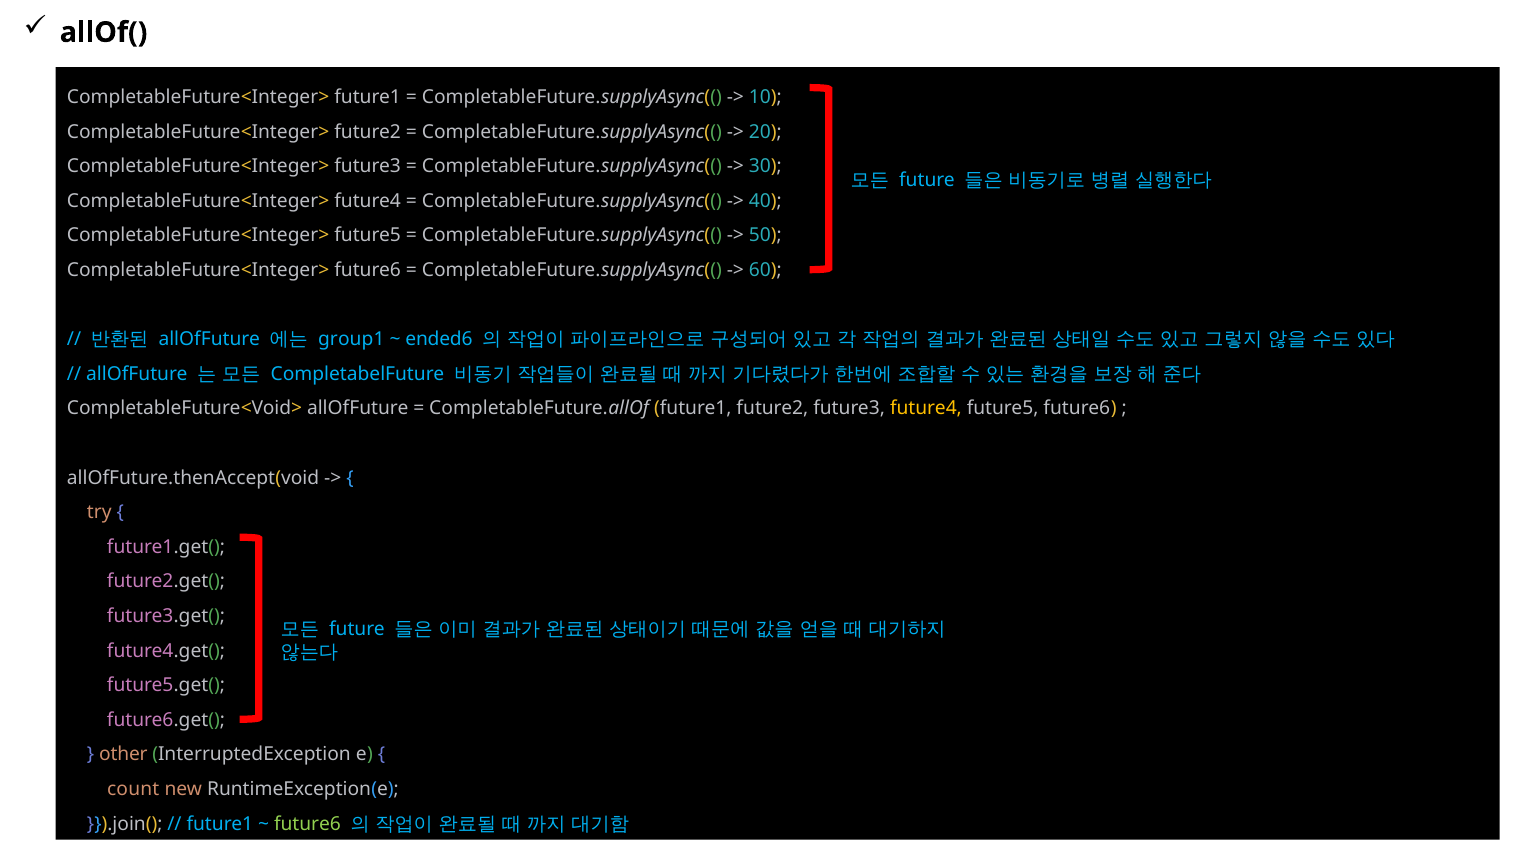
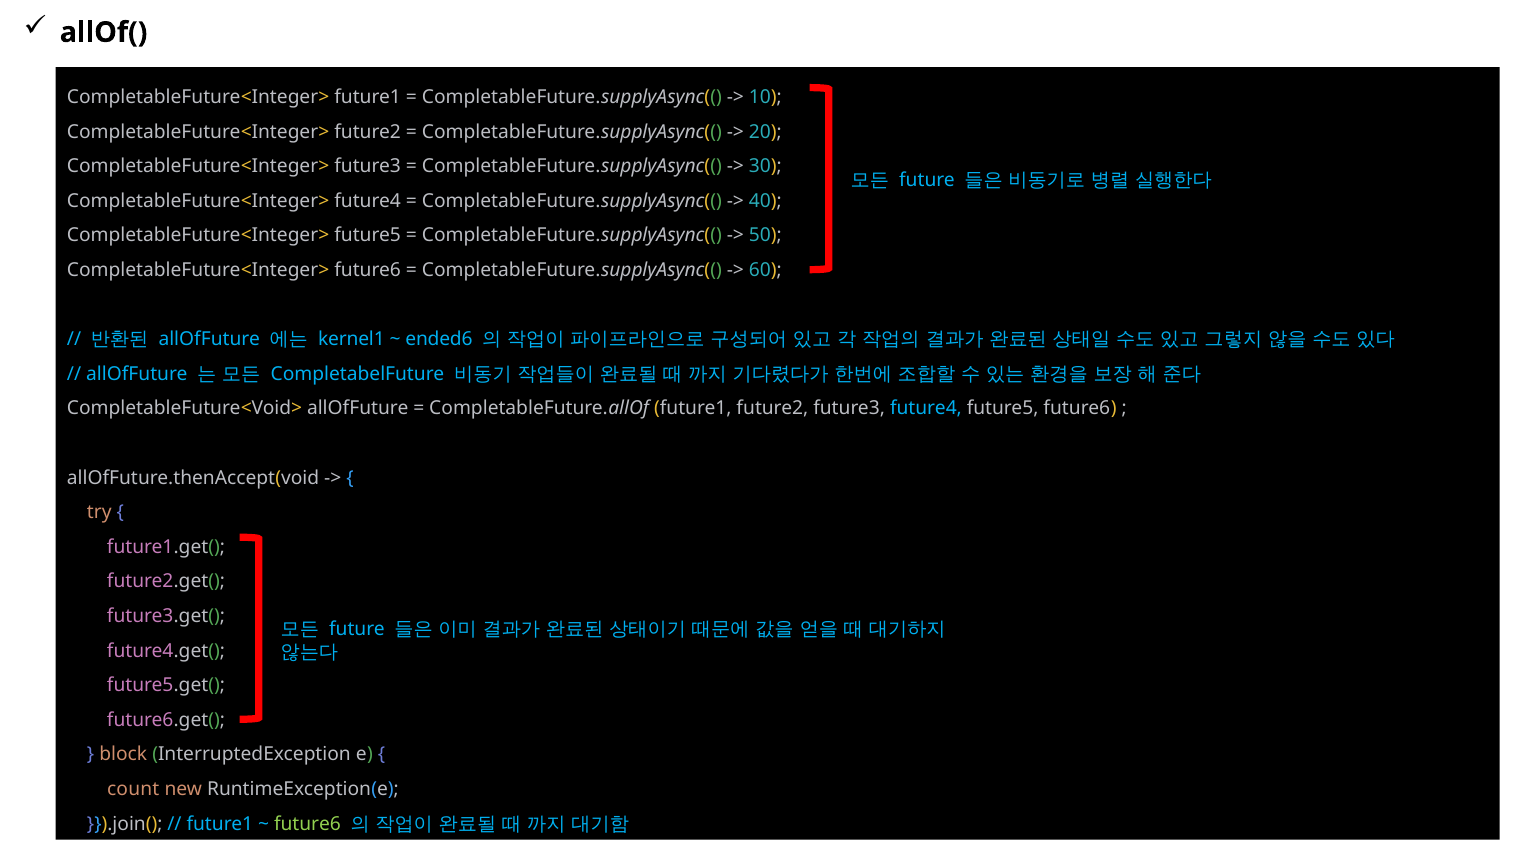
group1: group1 -> kernel1 (351, 339)
future4 colour: yellow -> light blue (926, 409)
other: other -> block (123, 755)
